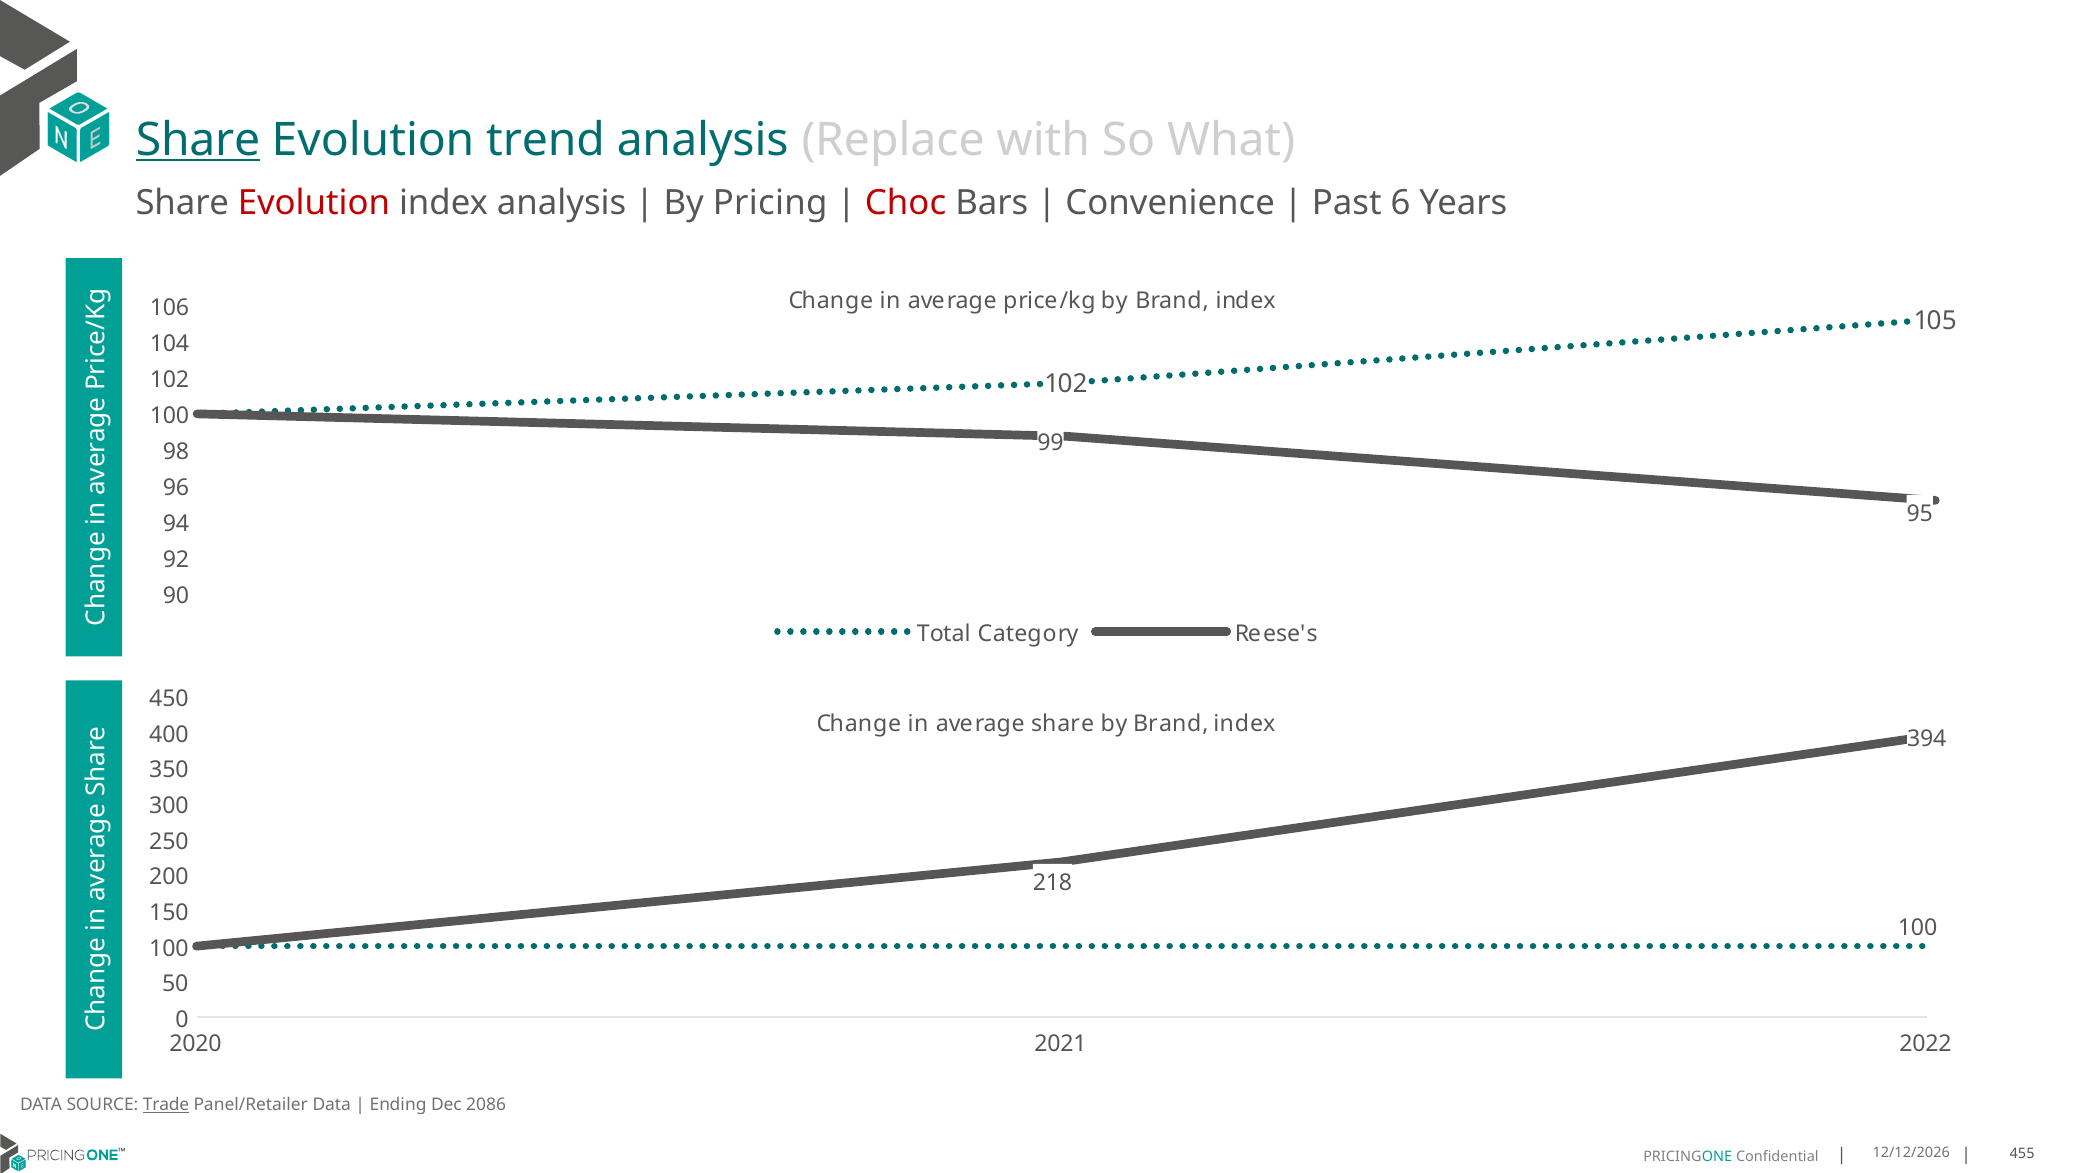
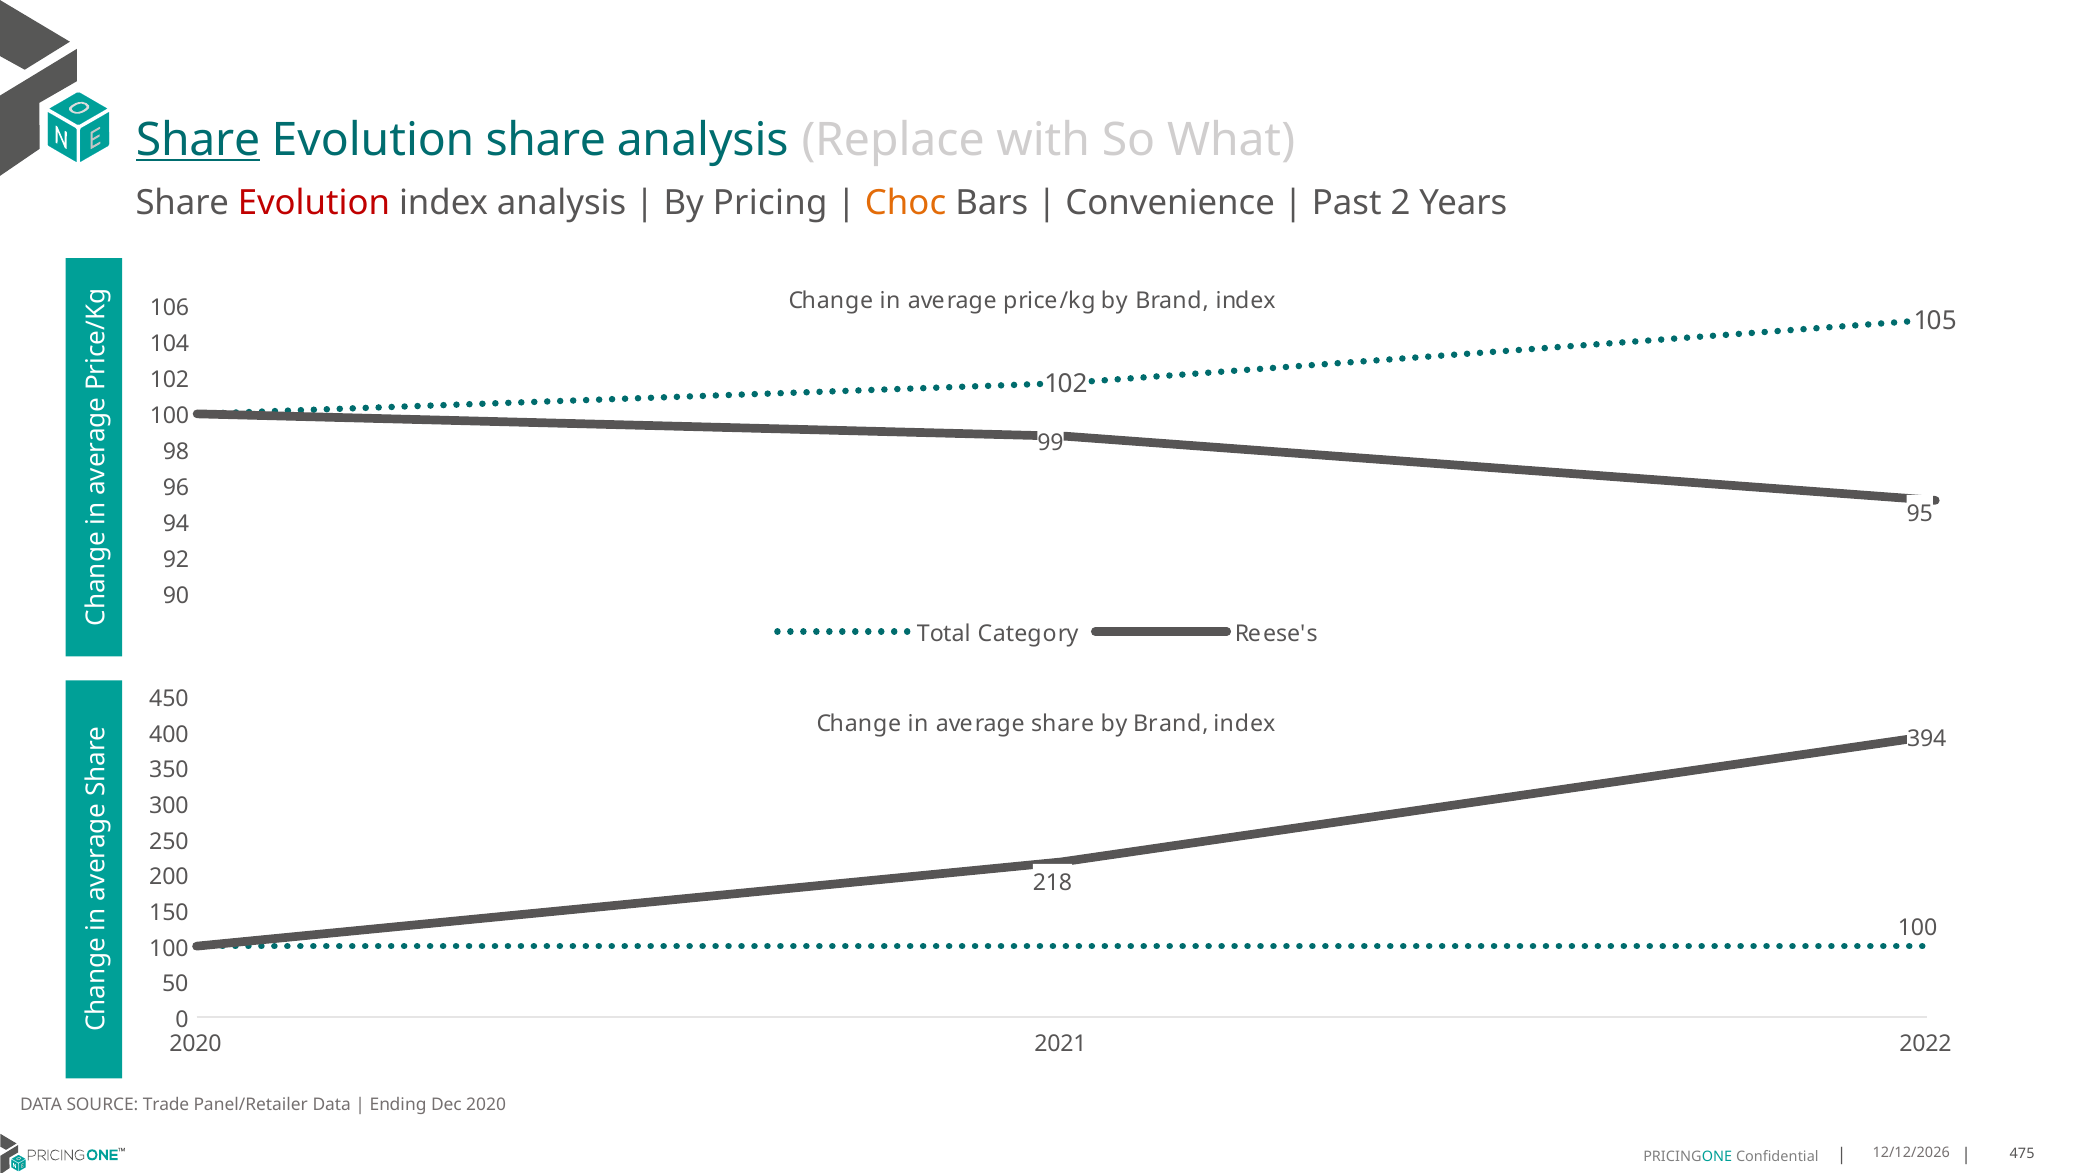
Evolution trend: trend -> share (546, 140)
Choc colour: red -> orange (906, 203)
6: 6 -> 2 (1401, 203)
Trade underline: present -> none (166, 1105)
Dec 2086: 2086 -> 2020 (486, 1105)
455: 455 -> 475 (2022, 1154)
